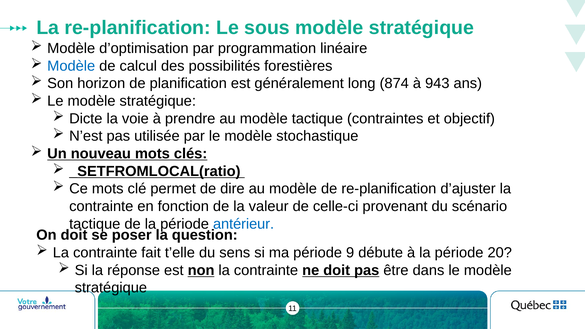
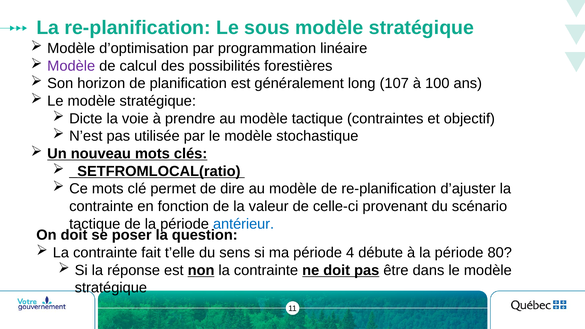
Modèle colour: blue -> purple (71, 66)
874: 874 -> 107 (394, 84)
943: 943 -> 100 (437, 84)
9: 9 -> 4 (350, 253)
20: 20 -> 80 (500, 253)
